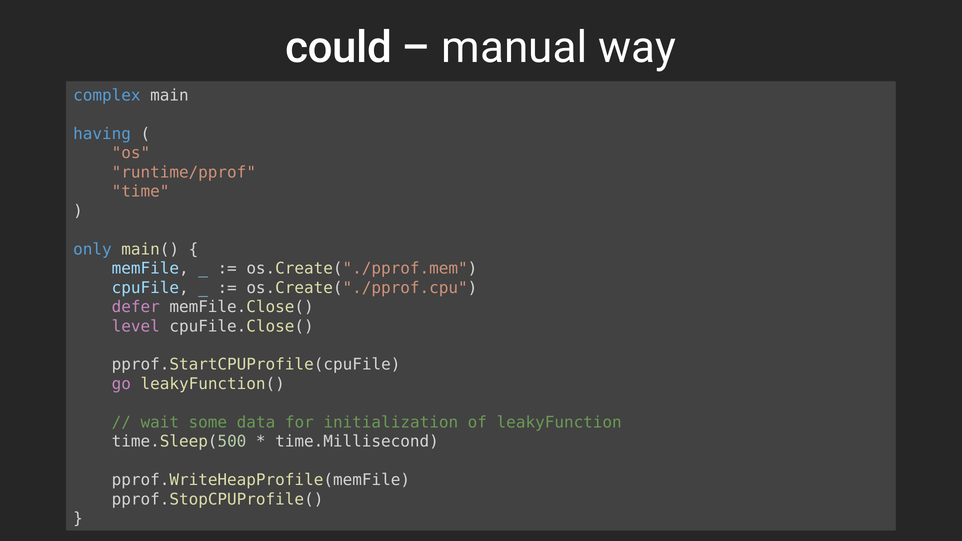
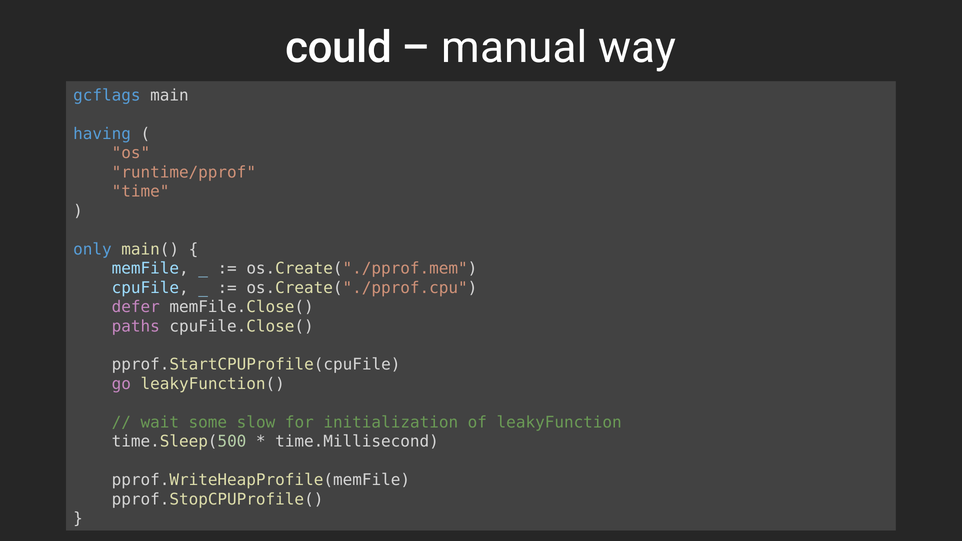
complex: complex -> gcflags (107, 96)
level: level -> paths (136, 326)
data: data -> slow (256, 422)
